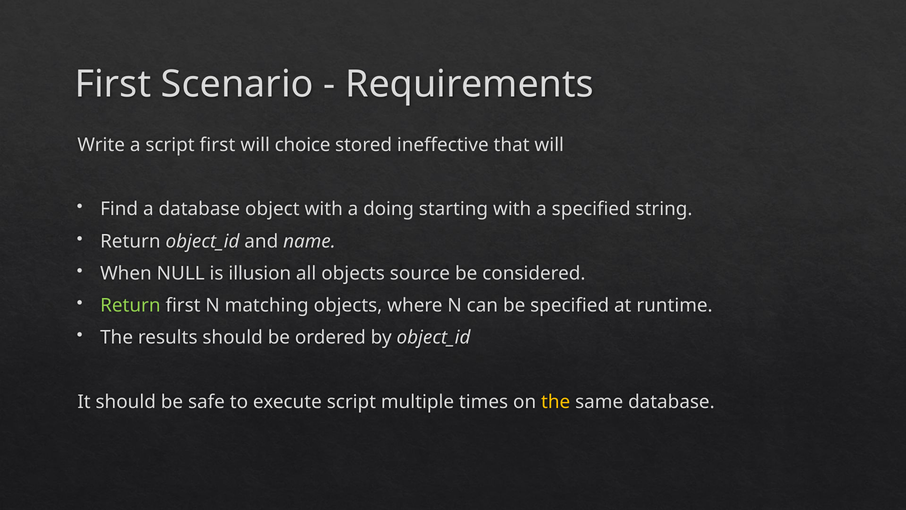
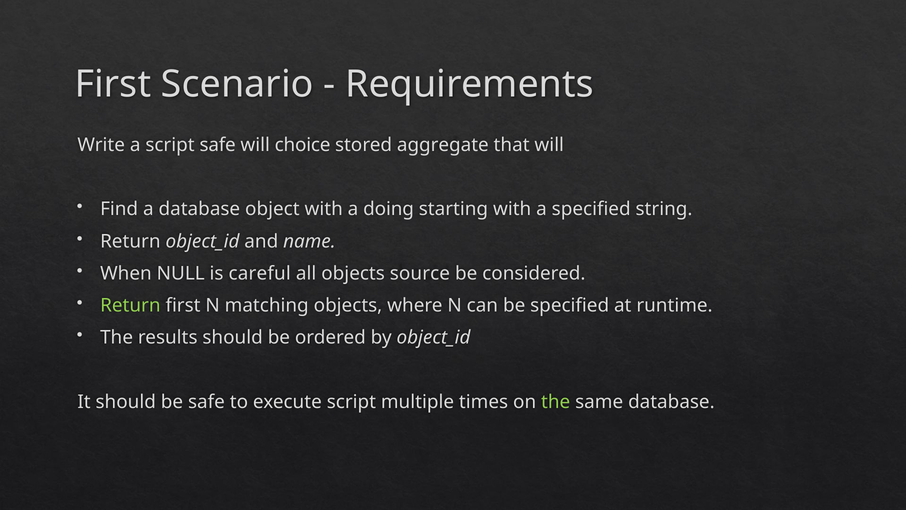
script first: first -> safe (218, 145)
ineffective: ineffective -> aggregate (443, 145)
illusion: illusion -> careful (260, 273)
the colour: yellow -> light green (556, 402)
